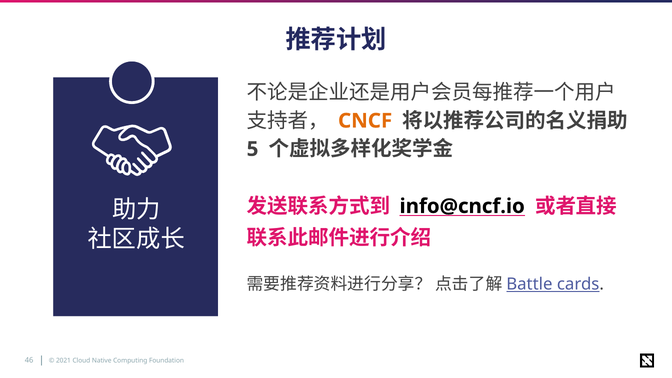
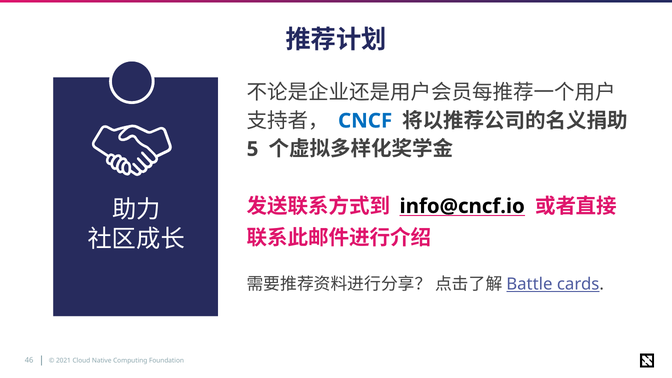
CNCF colour: orange -> blue (365, 121)
